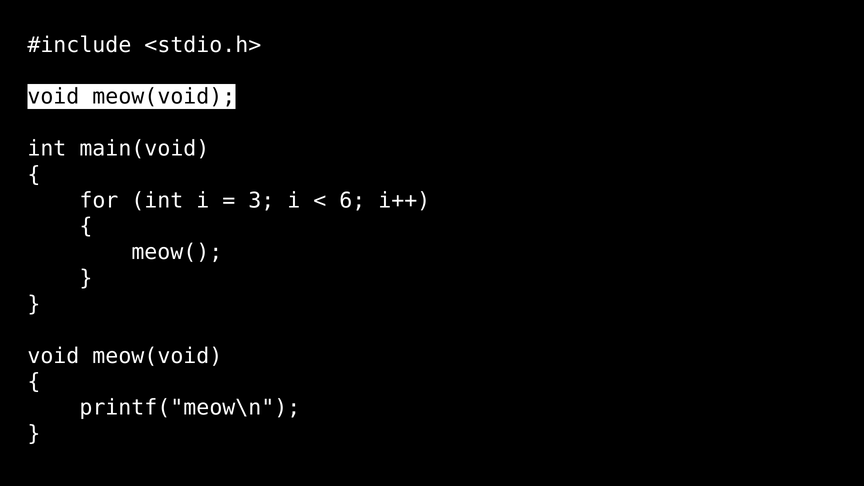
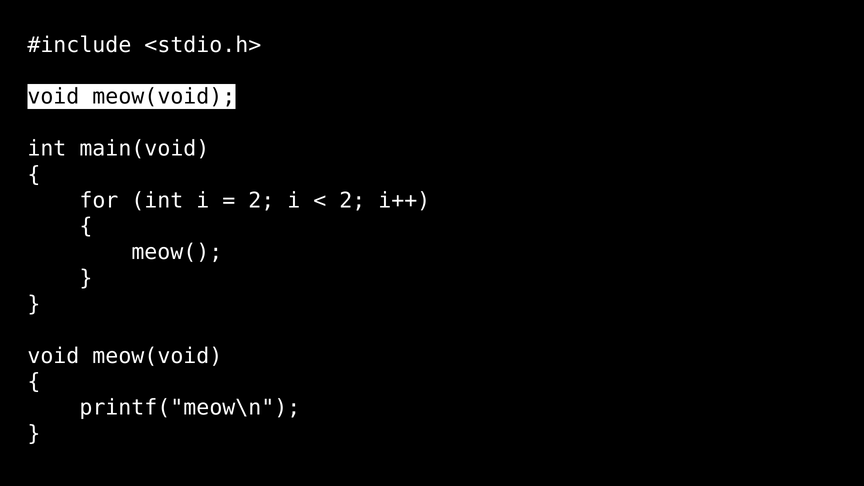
3: 3 -> 2 (261, 200)
6: 6 -> 2 (352, 200)
